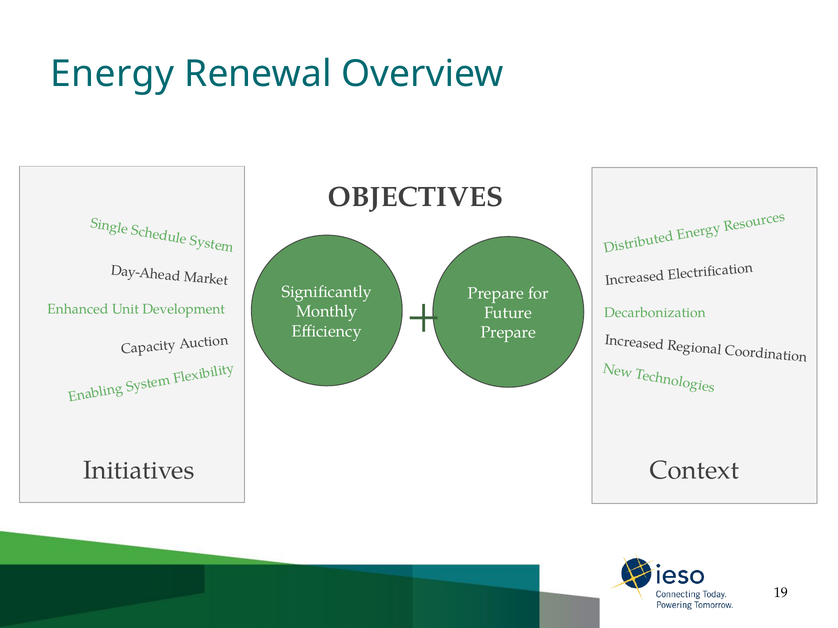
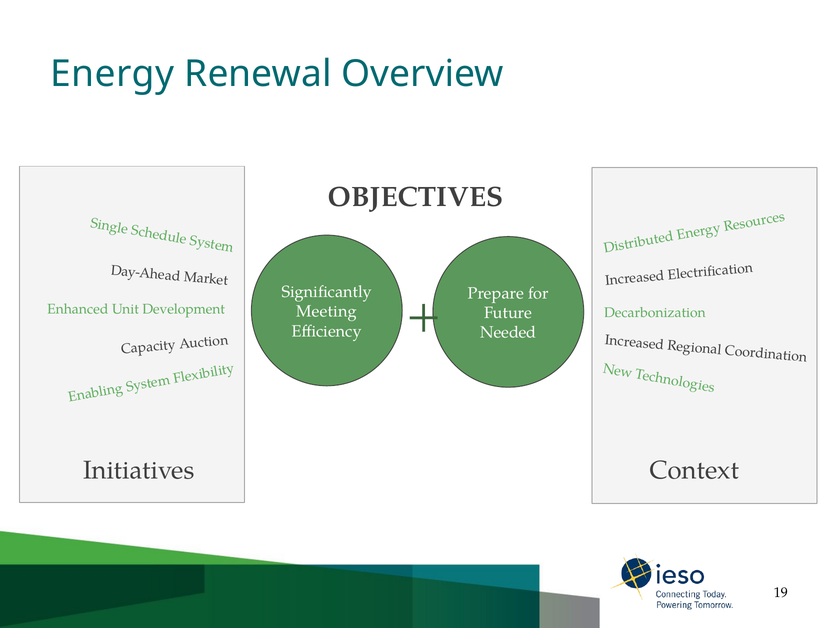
Monthly: Monthly -> Meeting (327, 312)
Prepare: Prepare -> Needed (508, 333)
